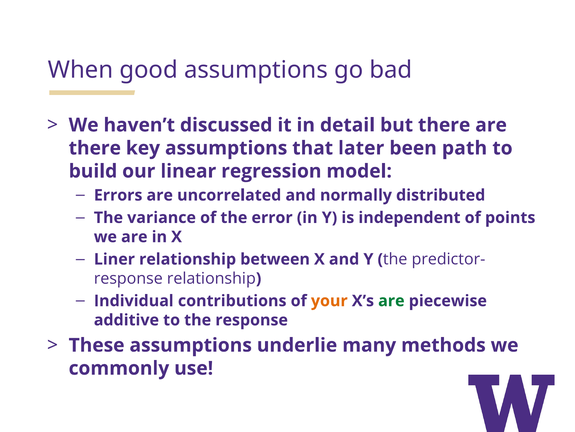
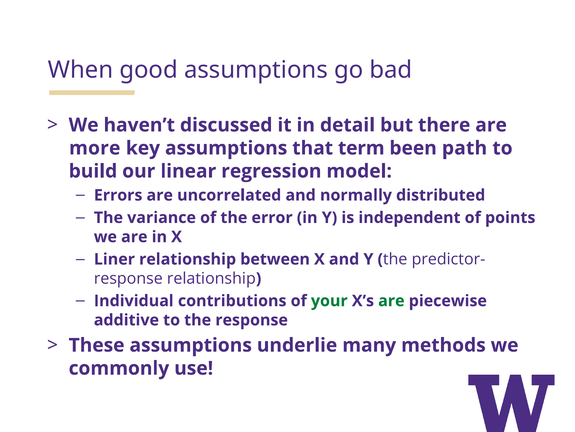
there: there -> more (95, 148)
later: later -> term (361, 148)
your colour: orange -> green (329, 300)
